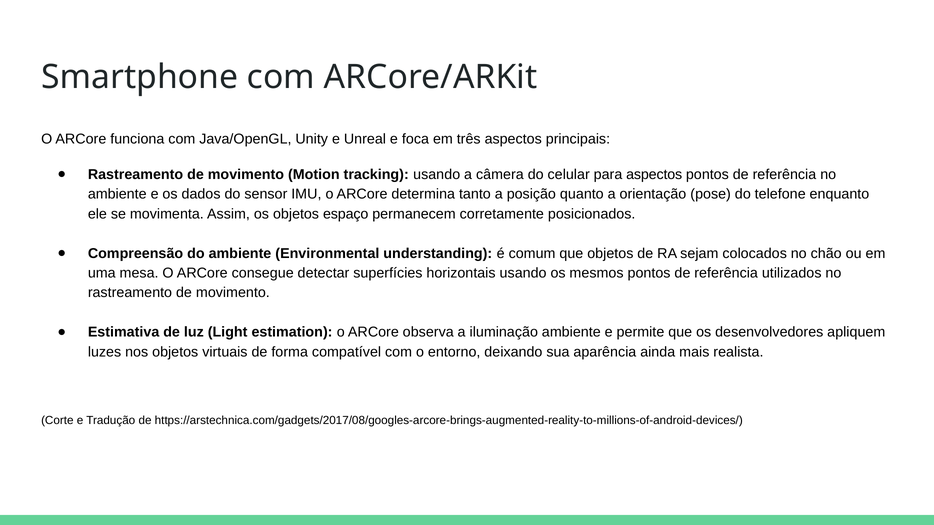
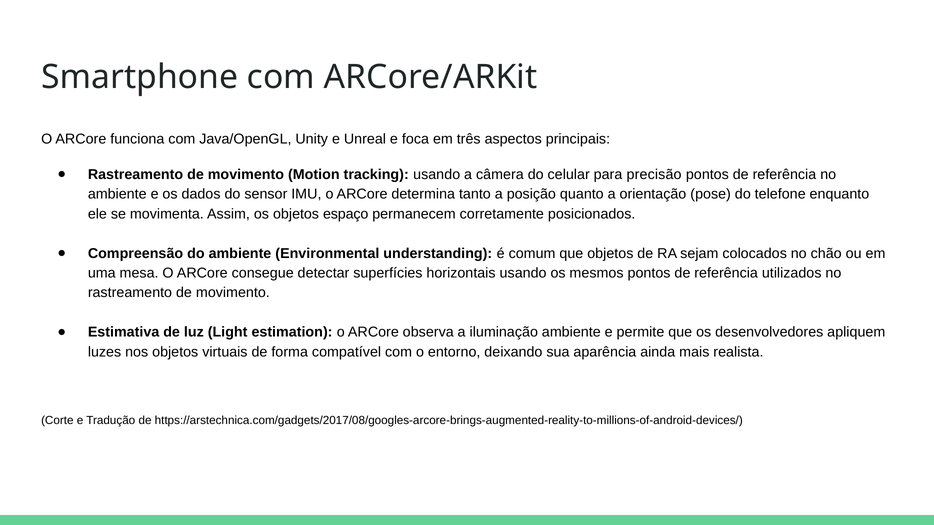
para aspectos: aspectos -> precisão (654, 175)
